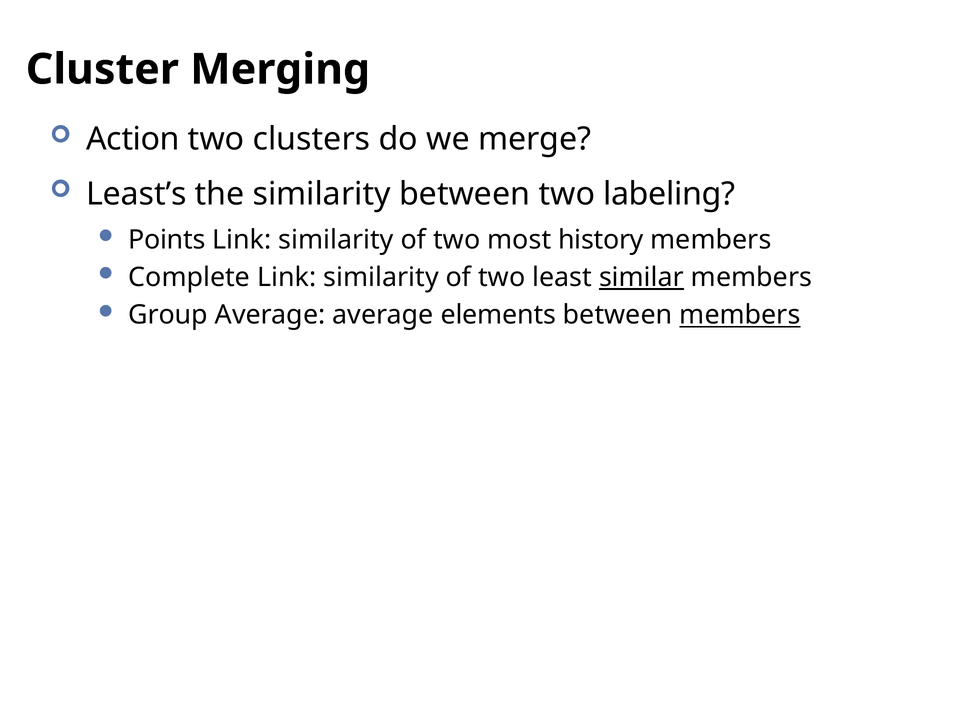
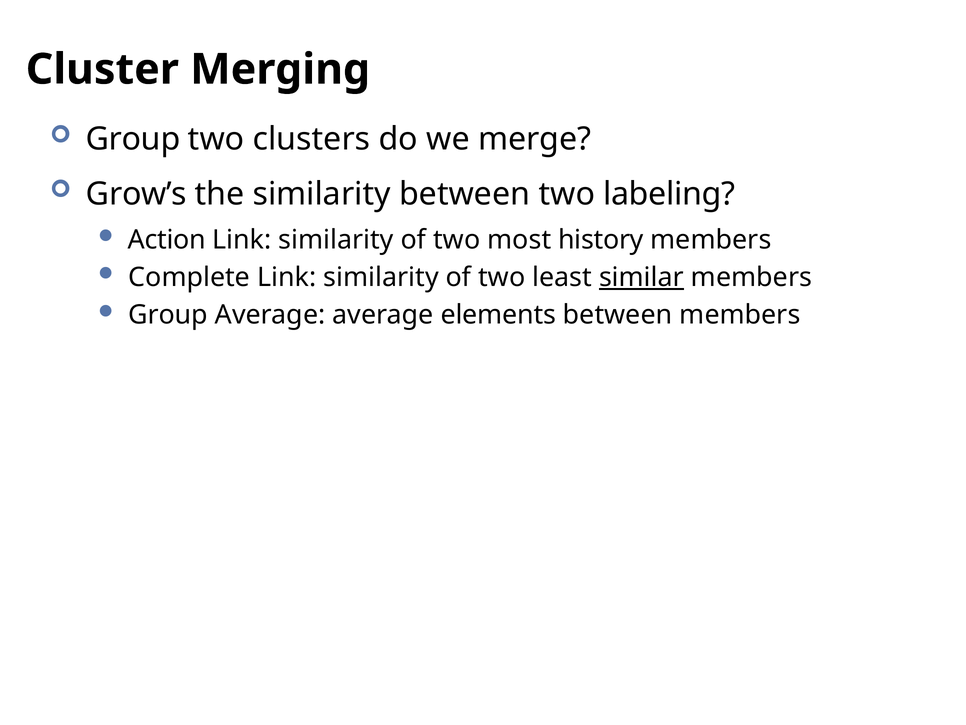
Action: Action -> Group (133, 139)
Least’s: Least’s -> Grow’s (136, 194)
Points: Points -> Action (167, 240)
members underline: present -> none (740, 315)
